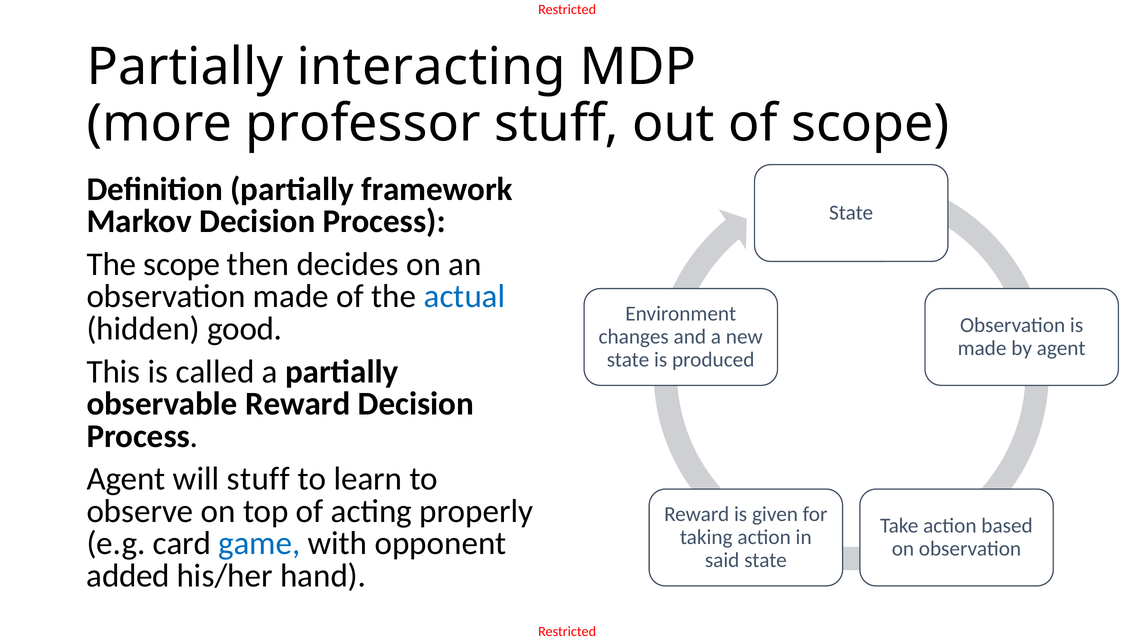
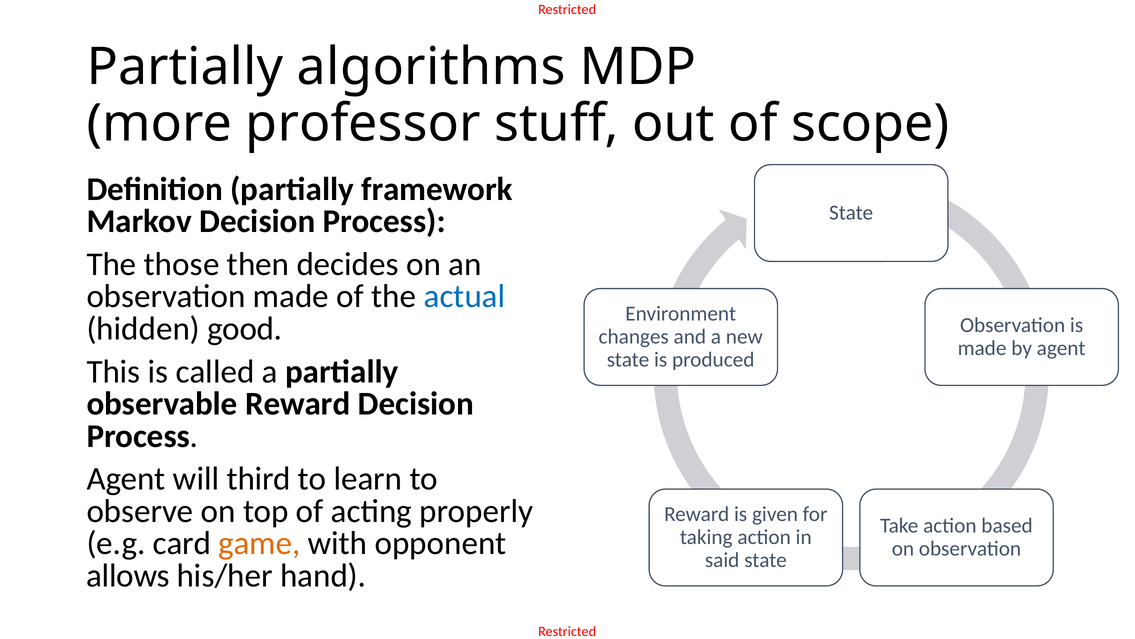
interacting: interacting -> algorithms (431, 67)
The scope: scope -> those (182, 264)
will stuff: stuff -> third (259, 479)
game colour: blue -> orange (259, 543)
added: added -> allows (128, 575)
